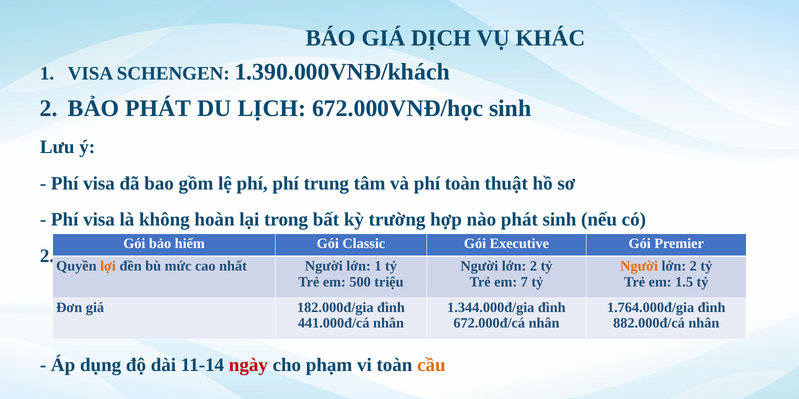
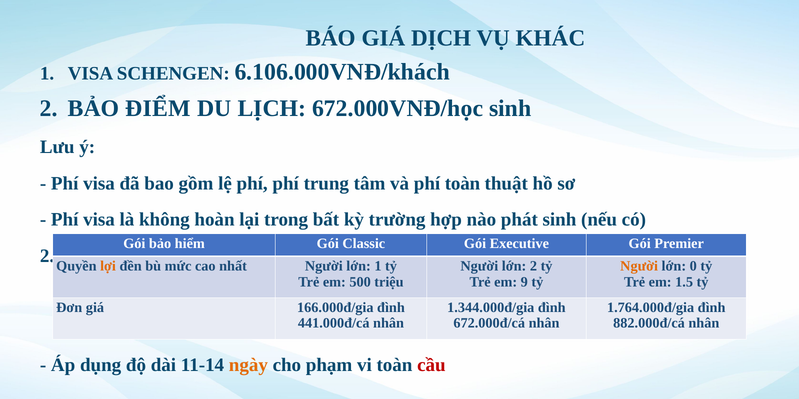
1.390.000VNĐ/khách: 1.390.000VNĐ/khách -> 6.106.000VNĐ/khách (342, 72)
BẢO PHÁT: PHÁT -> ĐIỂM (158, 108)
2: 2 -> 0 (693, 266)
7: 7 -> 9 (524, 282)
182.000đ/gia: 182.000đ/gia -> 166.000đ/gia (335, 308)
ngày colour: red -> orange (248, 365)
cầu colour: orange -> red (431, 365)
